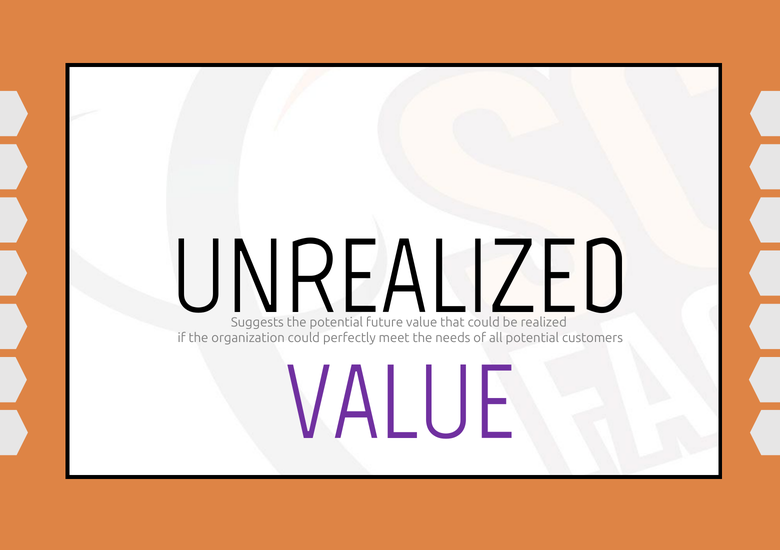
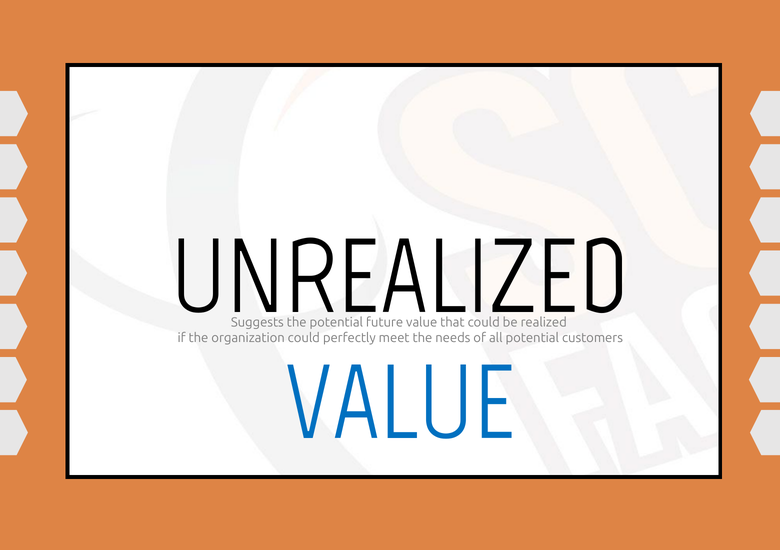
VALUE colour: purple -> blue (401, 403)
